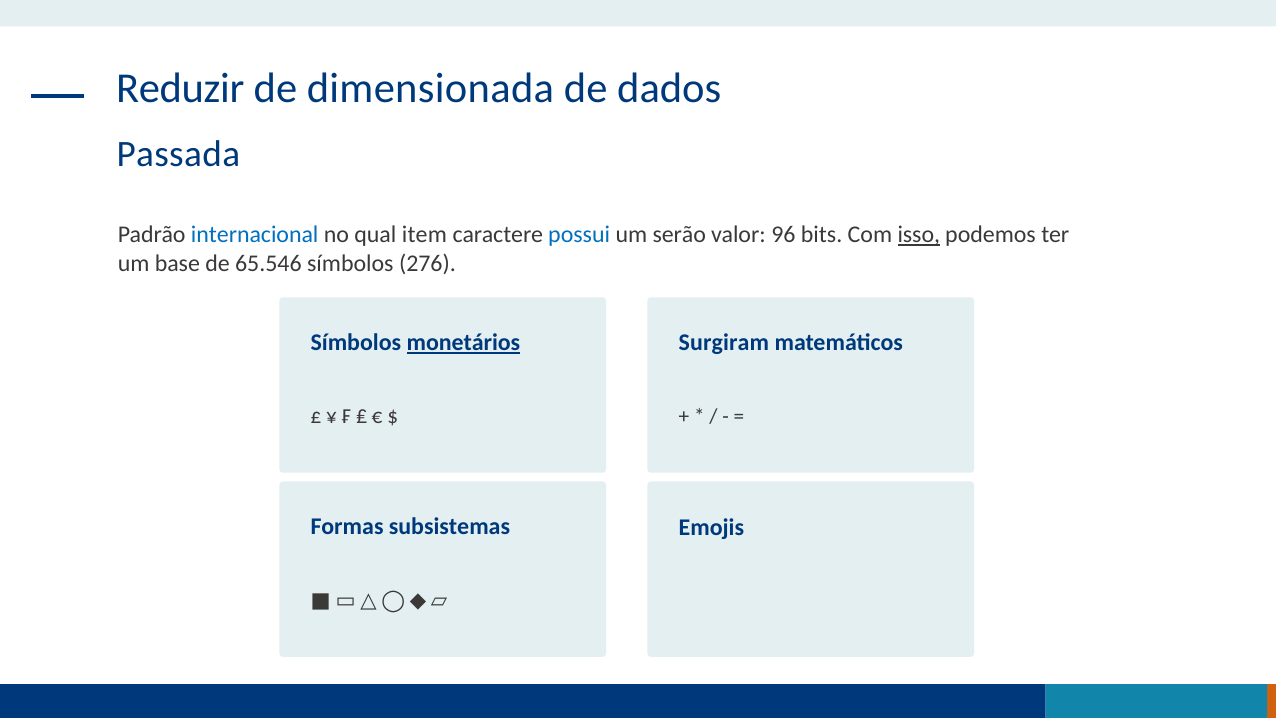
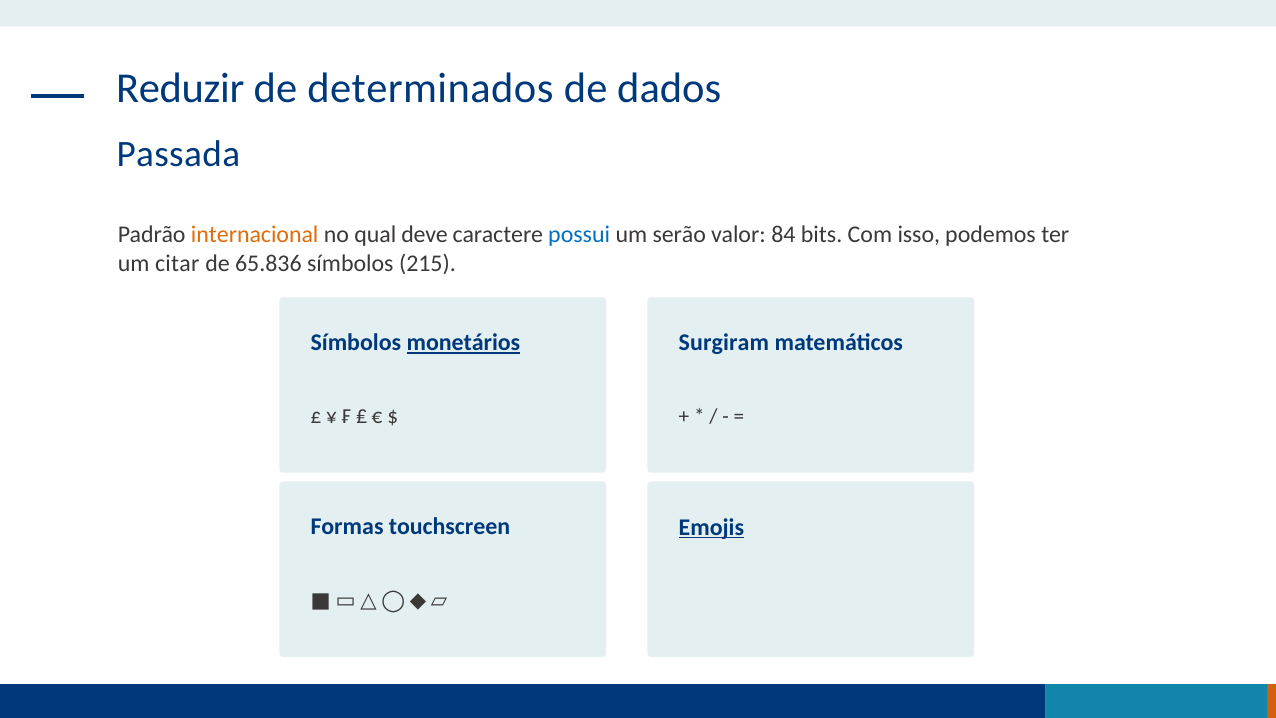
dimensionada: dimensionada -> determinados (430, 89)
internacional colour: blue -> orange (255, 235)
item: item -> deve (425, 235)
96: 96 -> 84 (783, 235)
isso underline: present -> none (919, 235)
base: base -> citar (177, 263)
65.546: 65.546 -> 65.836 (268, 263)
276: 276 -> 215 (427, 263)
subsistemas: subsistemas -> touchscreen (449, 527)
Emojis underline: none -> present (711, 527)
